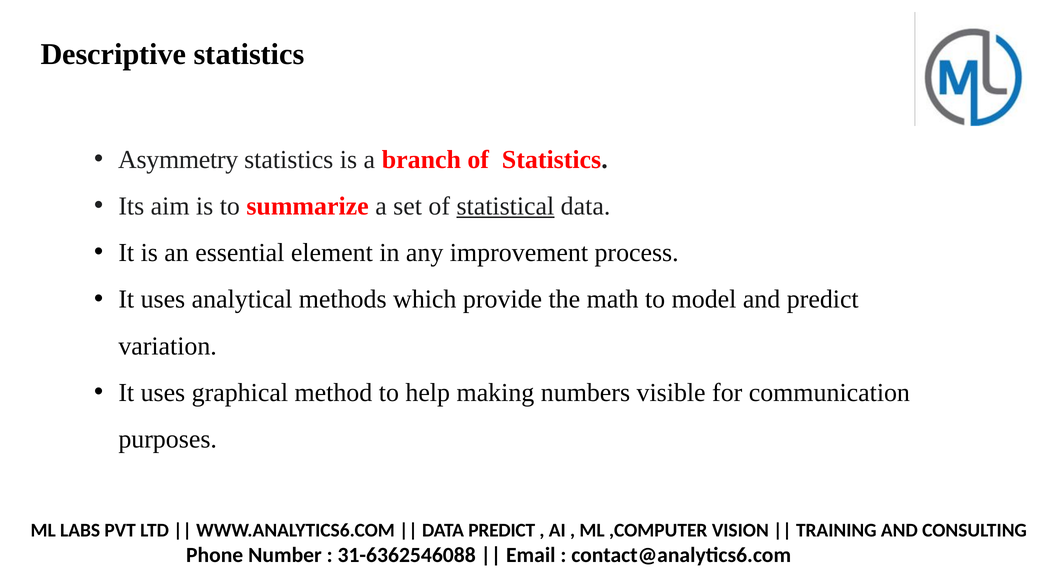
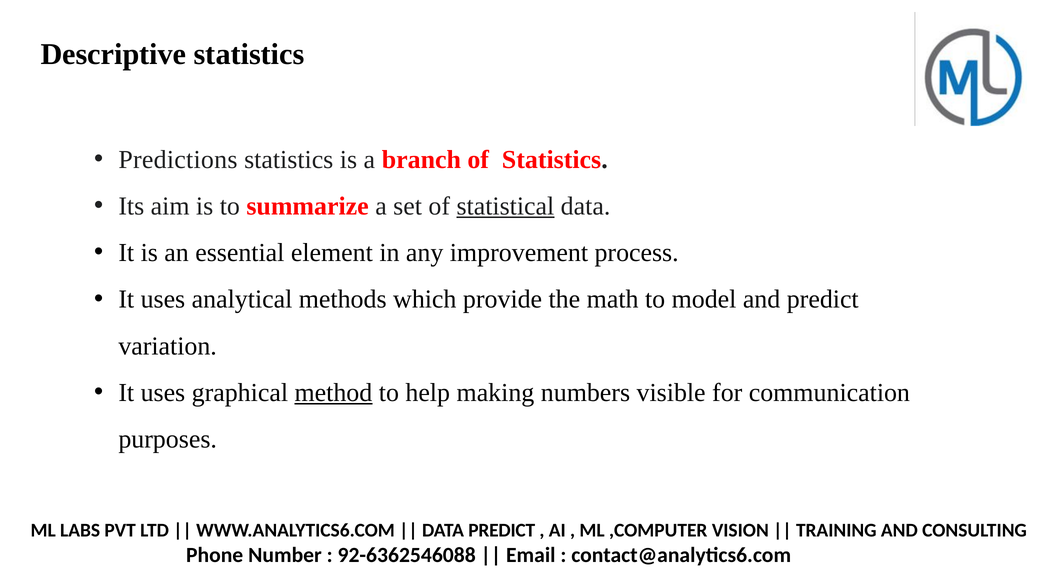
Asymmetry: Asymmetry -> Predictions (178, 160)
method underline: none -> present (333, 393)
31-6362546088: 31-6362546088 -> 92-6362546088 (407, 556)
